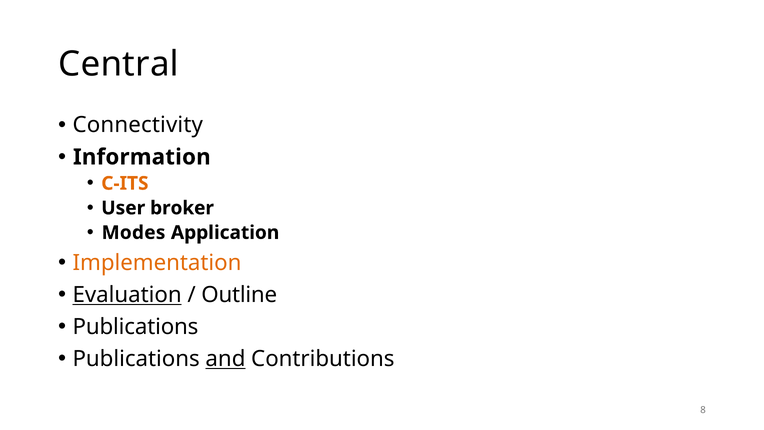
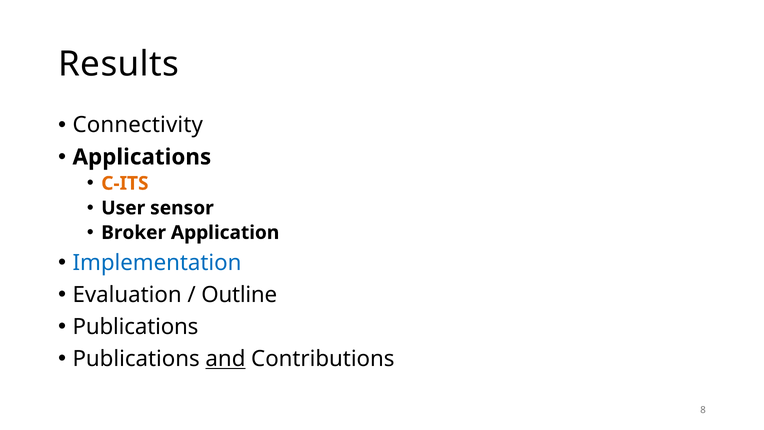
Central: Central -> Results (119, 64)
Information: Information -> Applications (142, 157)
broker: broker -> sensor (182, 208)
Modes: Modes -> Broker (134, 232)
Implementation colour: orange -> blue (157, 263)
Evaluation underline: present -> none (127, 295)
